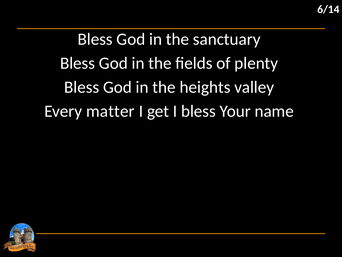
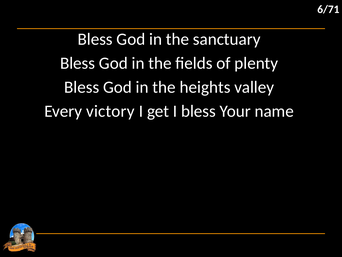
6/14: 6/14 -> 6/71 (328, 9)
matter: matter -> victory (110, 111)
